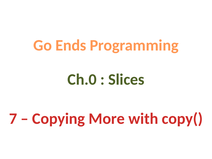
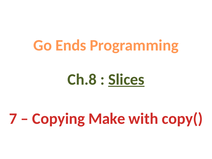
Ch.0: Ch.0 -> Ch.8 (82, 79)
Slices underline: none -> present (126, 79)
More: More -> Make (107, 119)
